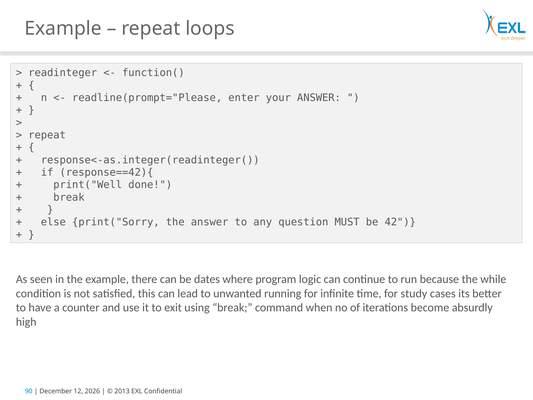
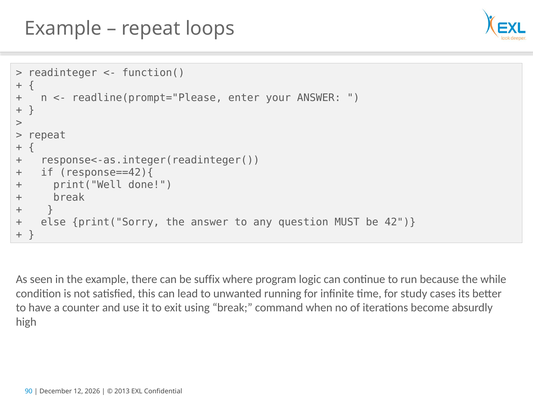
dates: dates -> suffix (207, 279)
